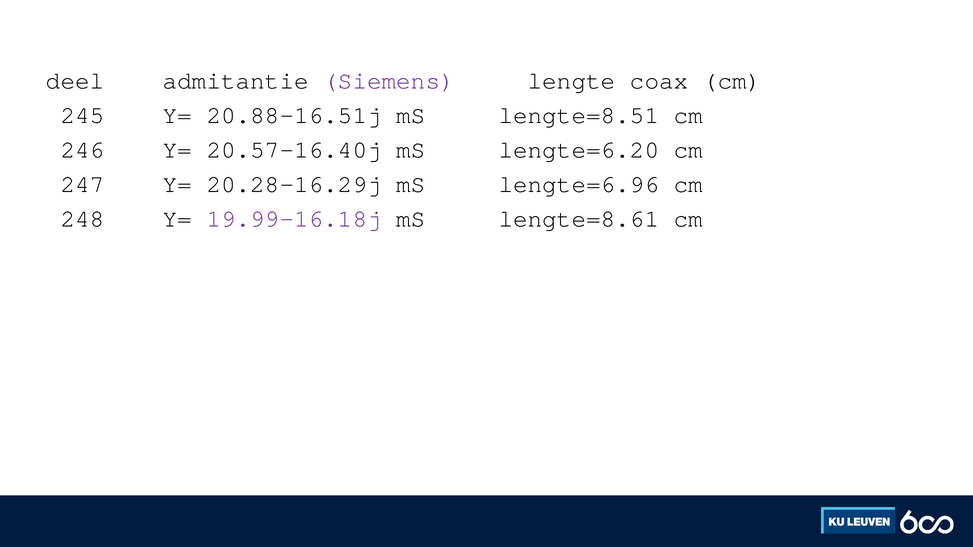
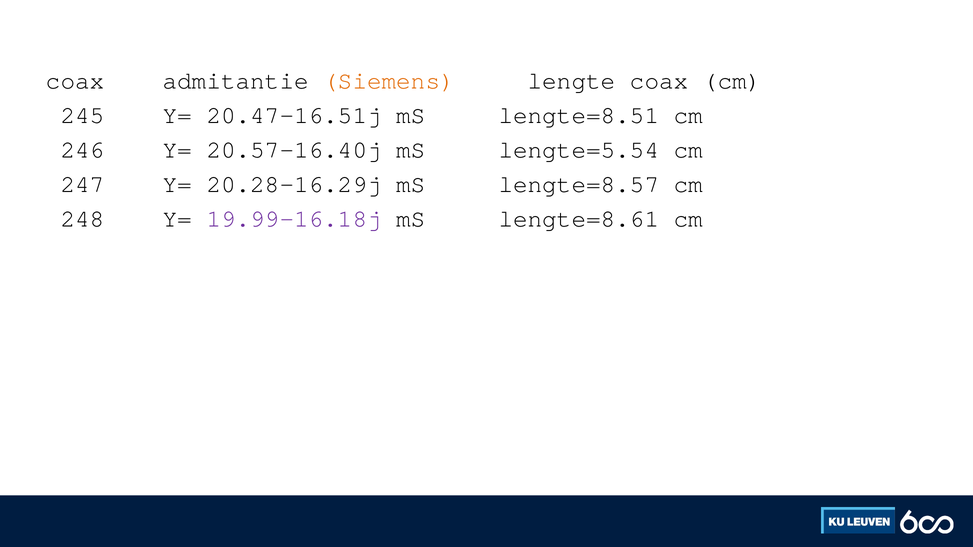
deel: deel -> coax (75, 81)
Siemens colour: purple -> orange (389, 81)
20.88-16.51j: 20.88-16.51j -> 20.47-16.51j (294, 115)
lengte=6.20: lengte=6.20 -> lengte=5.54 (579, 150)
lengte=6.96: lengte=6.96 -> lengte=8.57 (579, 184)
